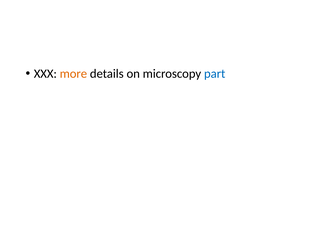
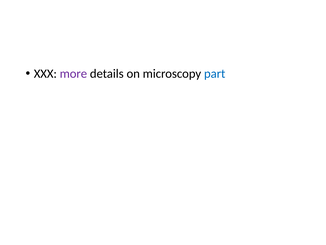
more colour: orange -> purple (73, 73)
